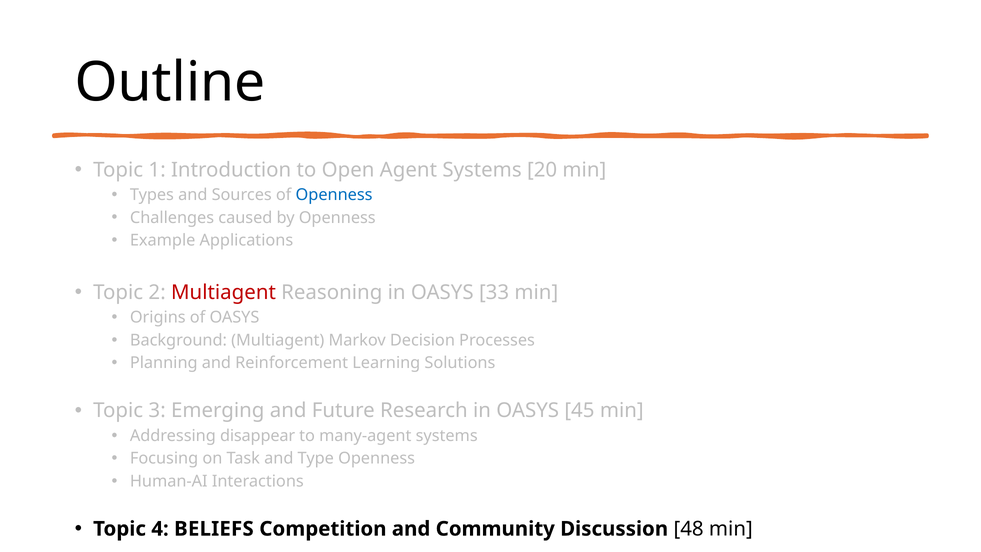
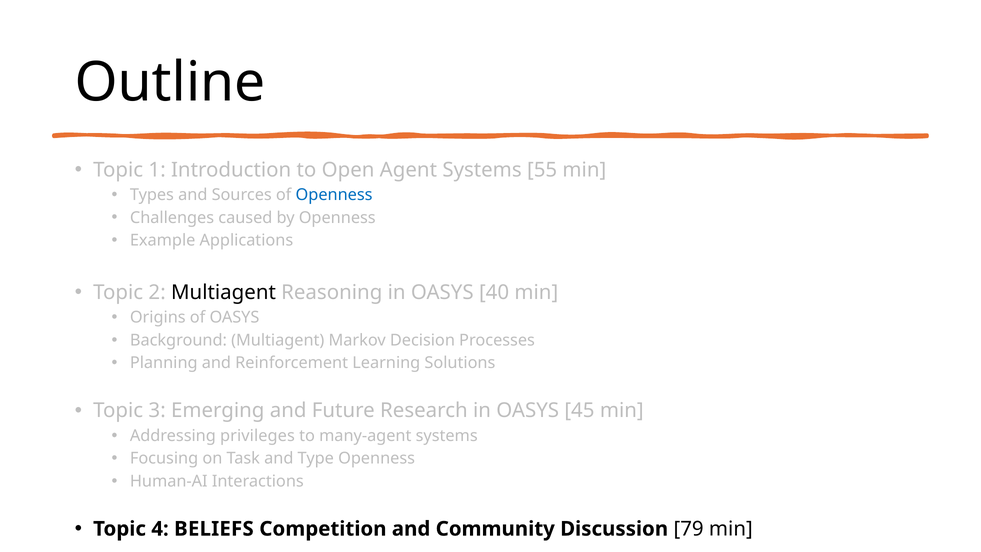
20: 20 -> 55 (542, 170)
Multiagent colour: red -> black (223, 292)
33: 33 -> 40 (494, 292)
disappear: disappear -> privileges (257, 436)
48: 48 -> 79 (689, 529)
